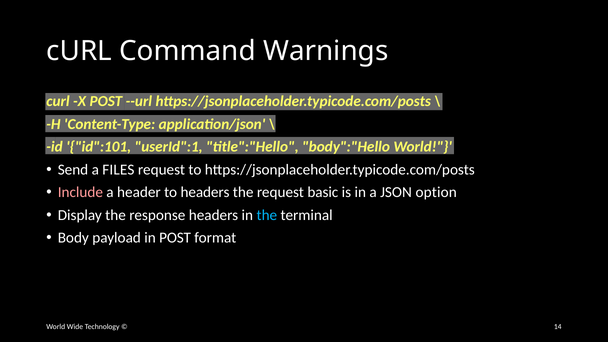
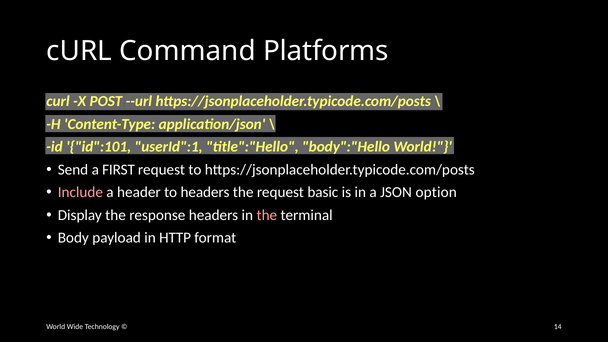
Warnings: Warnings -> Platforms (326, 51)
FILES: FILES -> FIRST (119, 170)
the colour: light blue -> pink (267, 215)
in POST: POST -> HTTP (175, 238)
